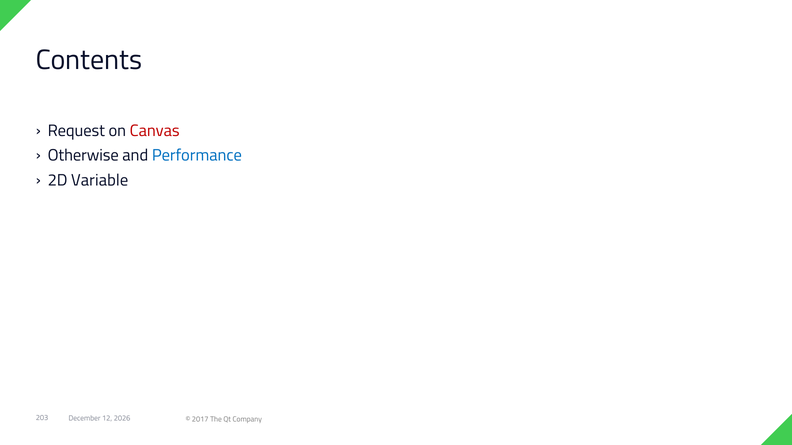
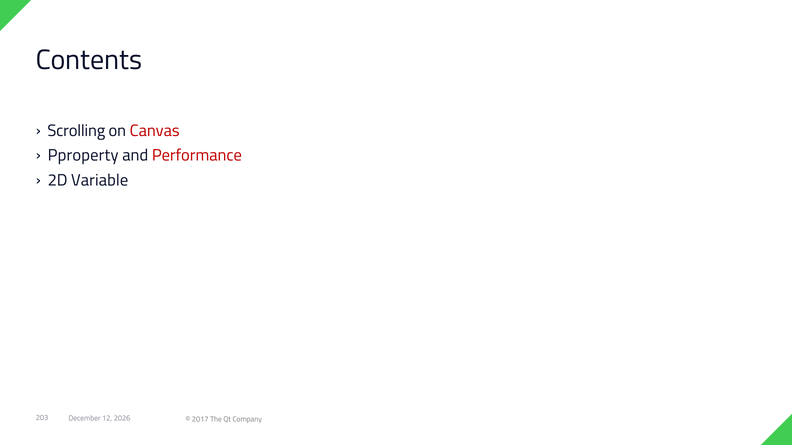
Request: Request -> Scrolling (76, 131)
Otherwise: Otherwise -> Pproperty (83, 156)
Performance colour: blue -> red (197, 156)
